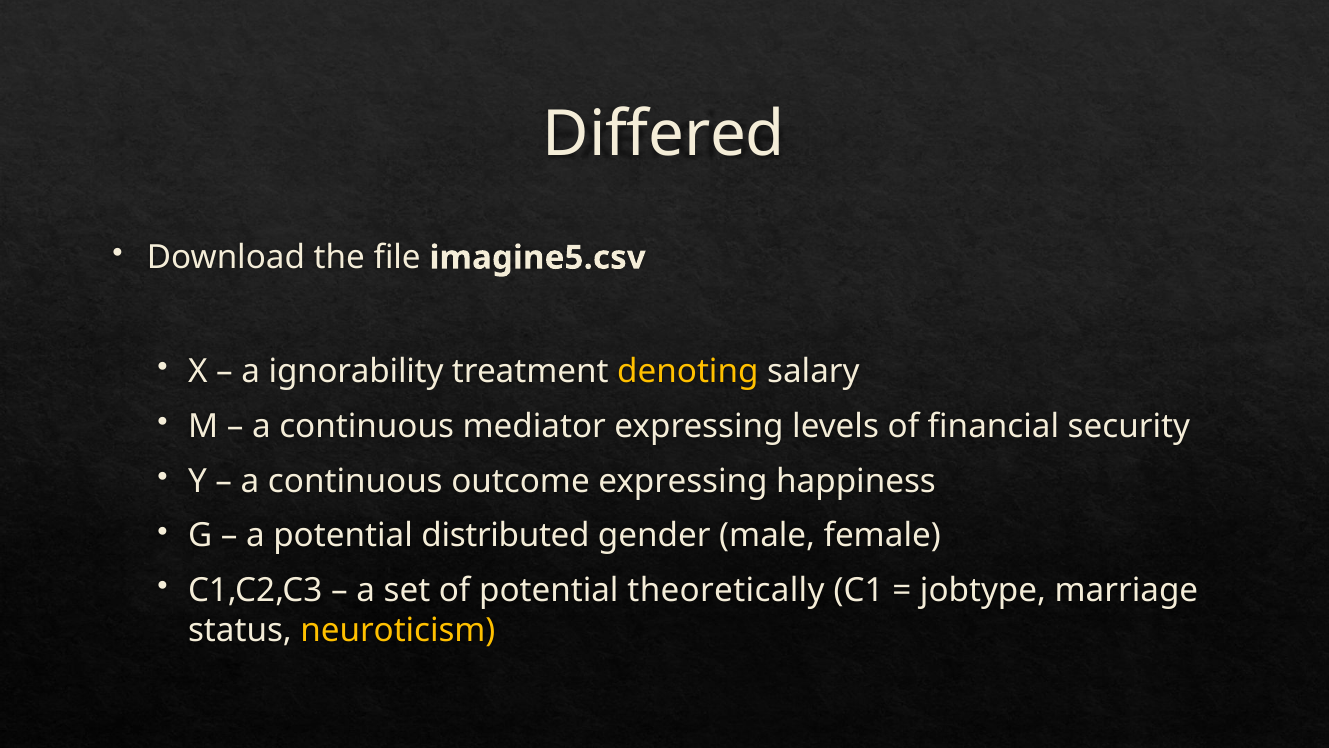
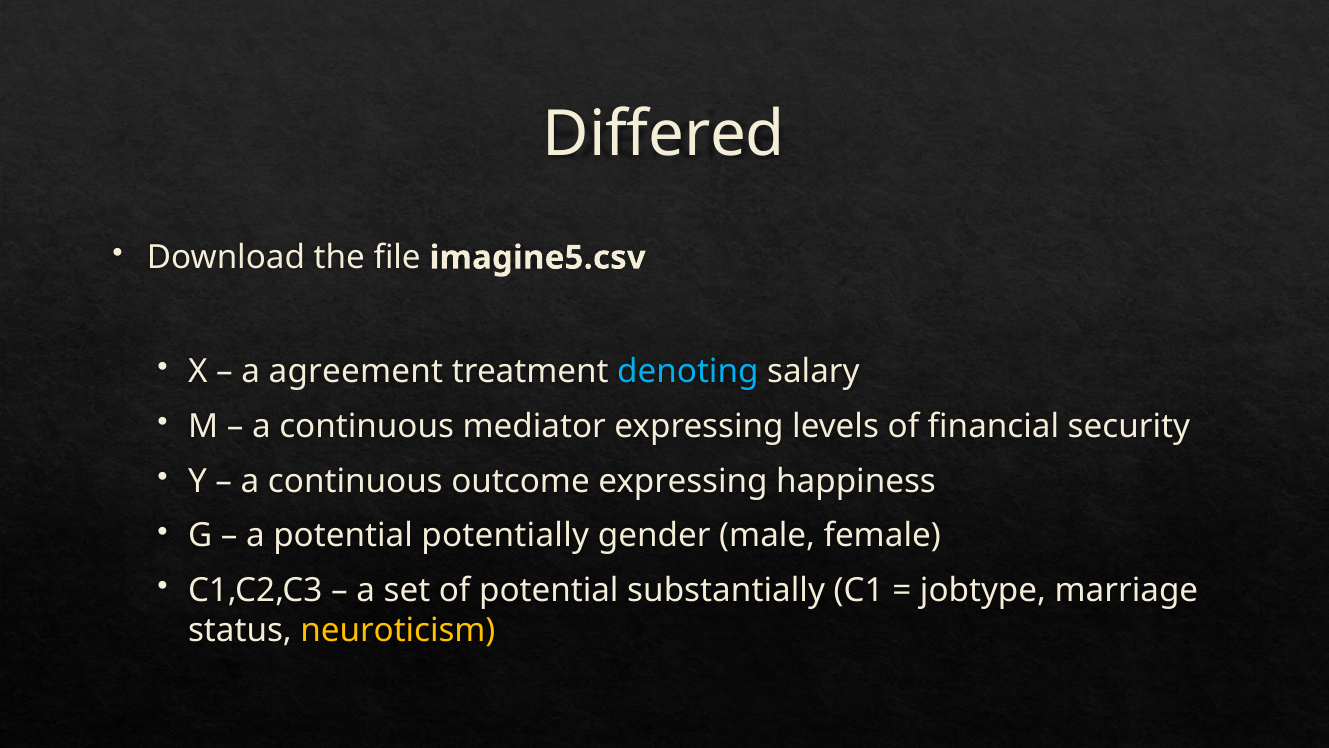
ignorability: ignorability -> agreement (356, 371)
denoting colour: yellow -> light blue (688, 371)
distributed: distributed -> potentially (505, 536)
theoretically: theoretically -> substantially (726, 590)
